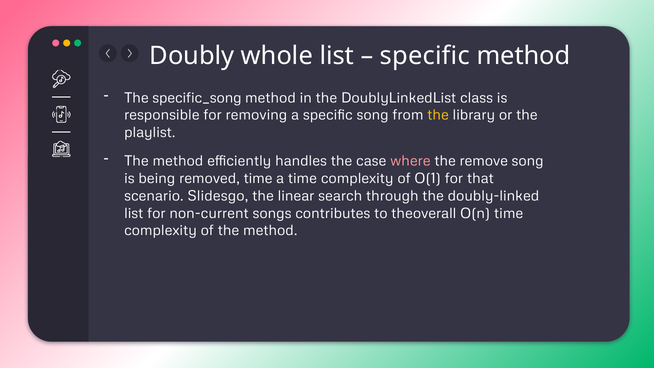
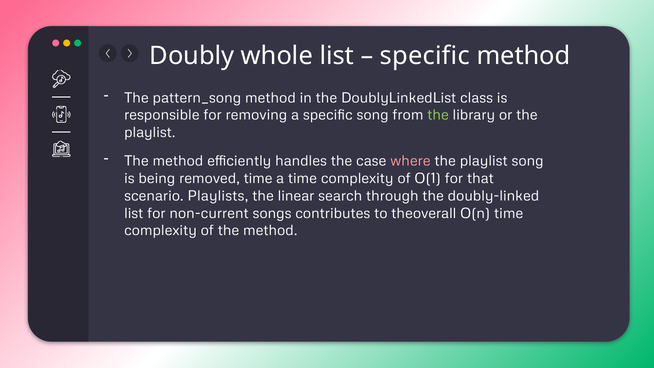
specific_song: specific_song -> pattern_song (197, 98)
the colour: yellow -> light green (438, 115)
remove: remove -> playlist (484, 161)
Slidesgo: Slidesgo -> Playlists (218, 196)
